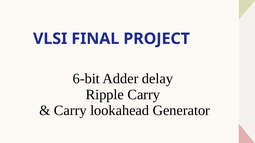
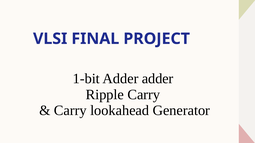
6-bit: 6-bit -> 1-bit (86, 79)
Adder delay: delay -> adder (158, 79)
